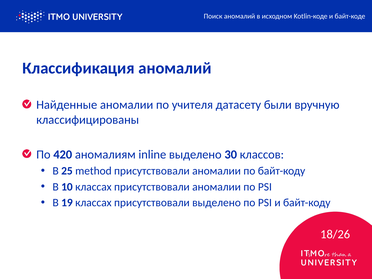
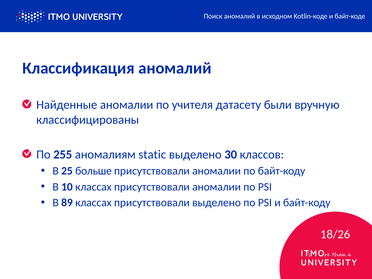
420: 420 -> 255 (63, 154)
inline: inline -> static (152, 154)
method: method -> больше (93, 171)
19: 19 -> 89 (67, 203)
